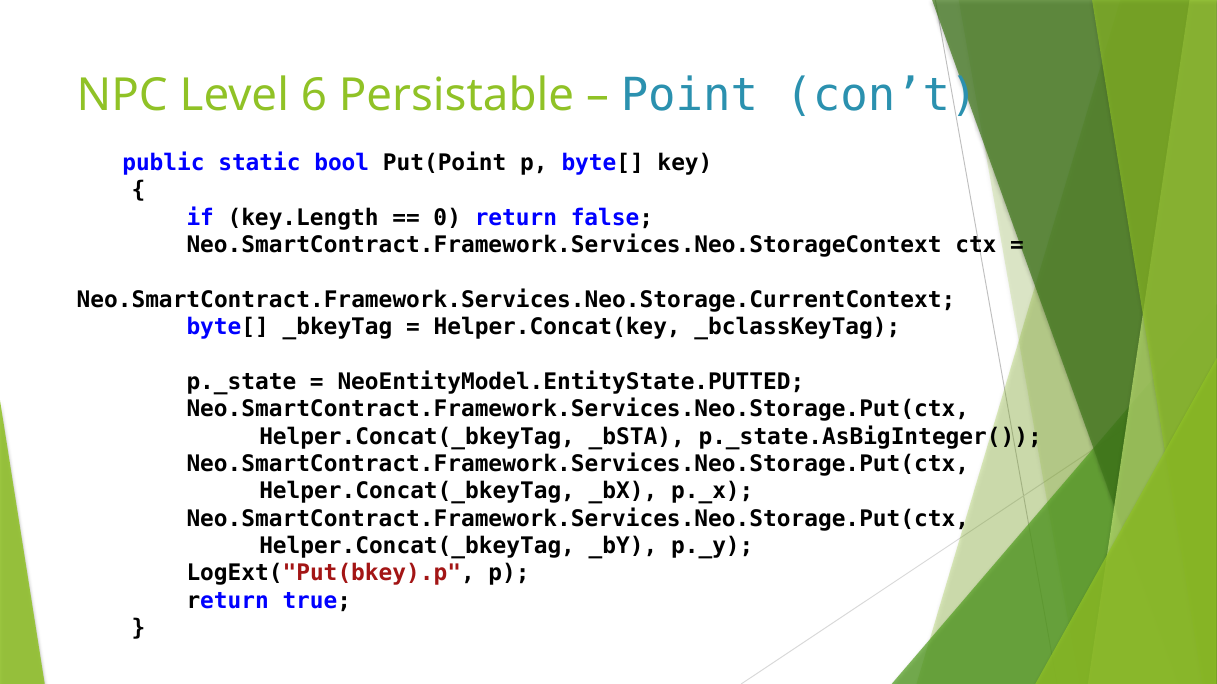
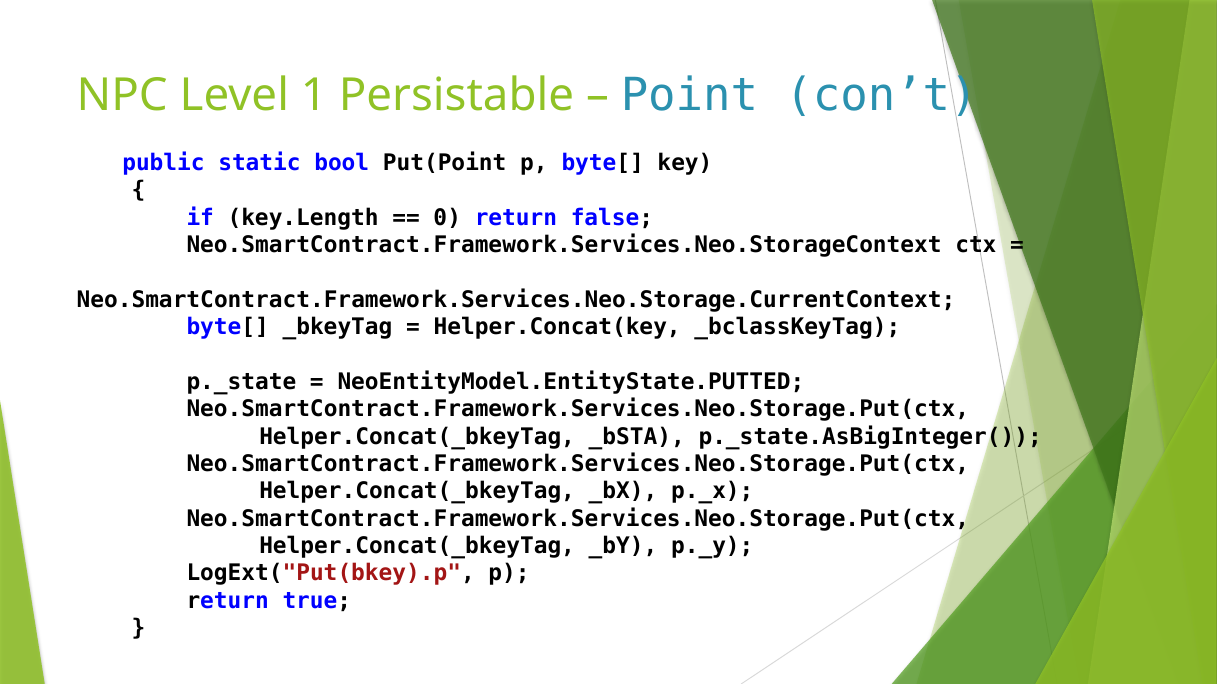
6: 6 -> 1 (314, 96)
